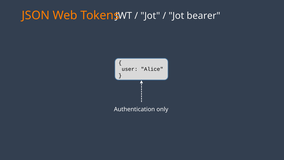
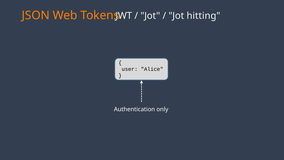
bearer: bearer -> hitting (203, 16)
